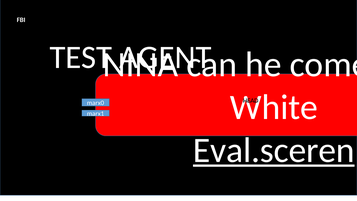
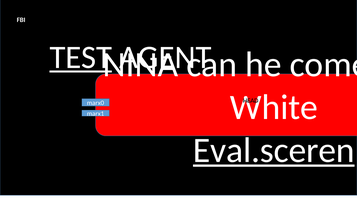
TEST underline: none -> present (81, 57)
